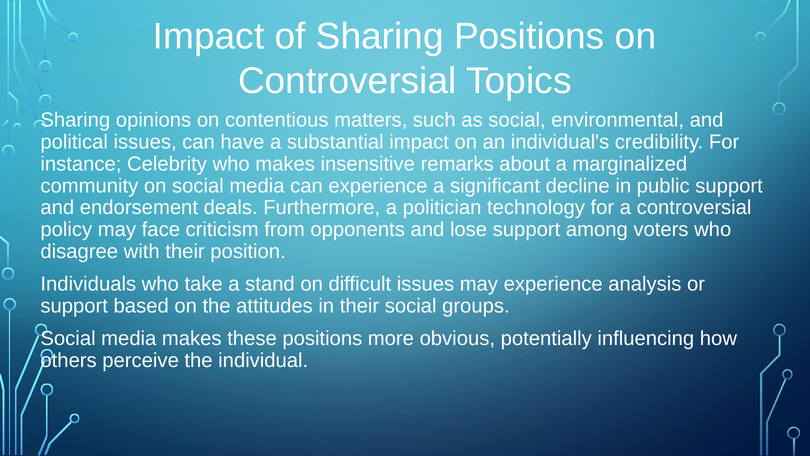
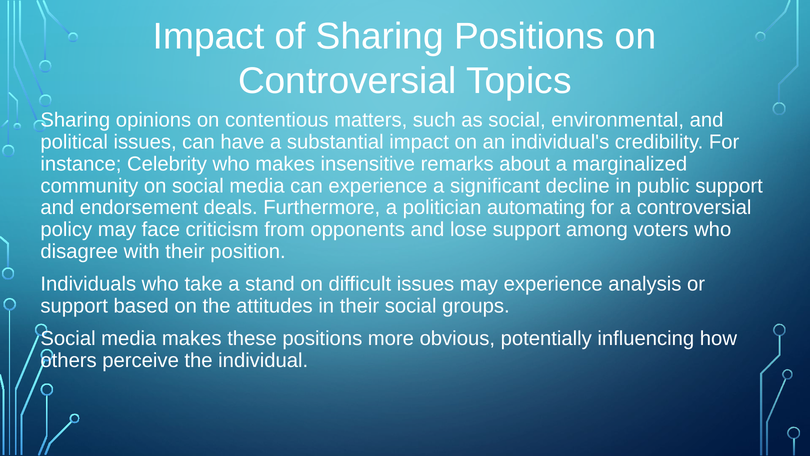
technology: technology -> automating (536, 208)
